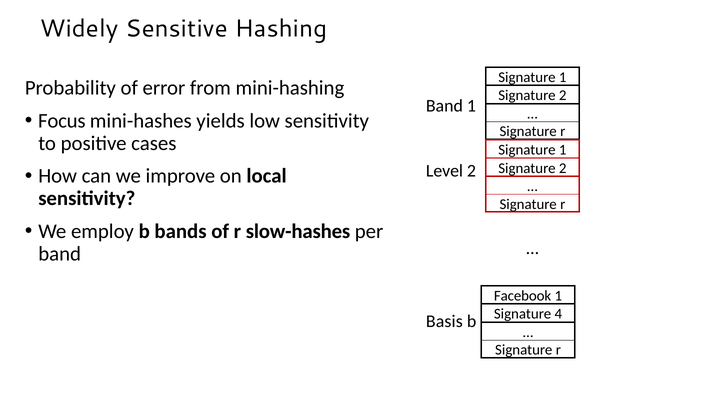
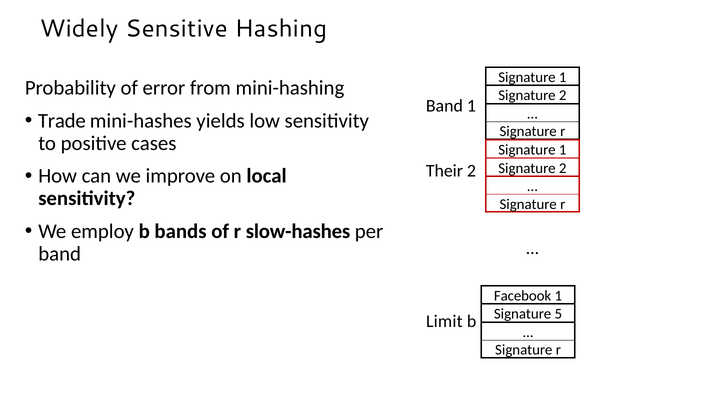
Focus: Focus -> Trade (62, 121)
Level: Level -> Their (444, 171)
4: 4 -> 5 (558, 315)
Basis: Basis -> Limit (444, 322)
